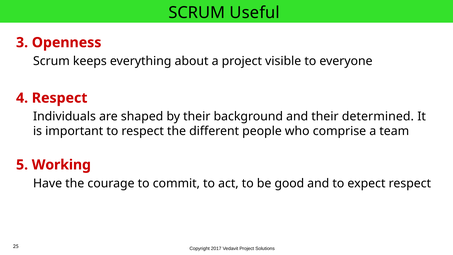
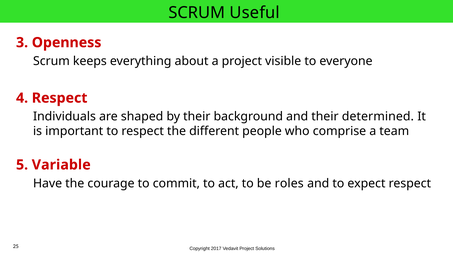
Working: Working -> Variable (61, 165)
good: good -> roles (289, 183)
